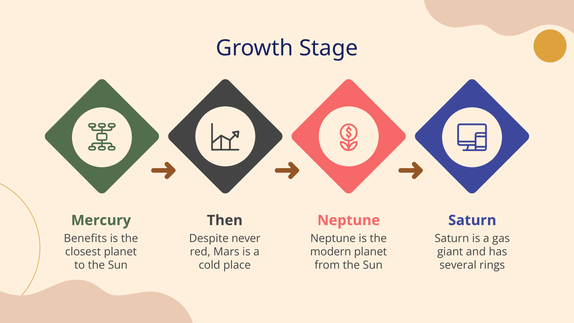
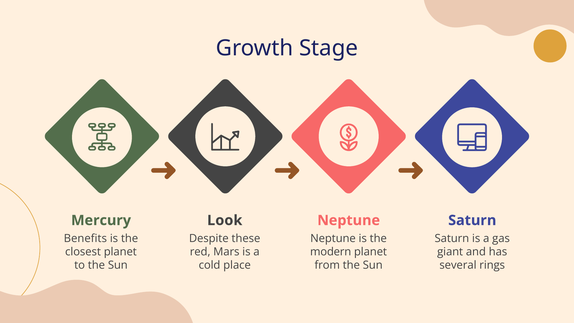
Then: Then -> Look (225, 220)
never: never -> these (246, 238)
